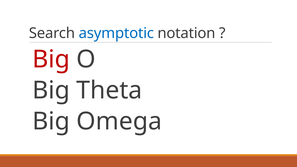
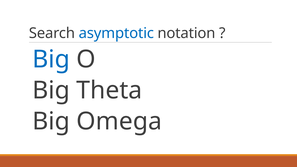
Big colour: red -> blue (51, 59)
